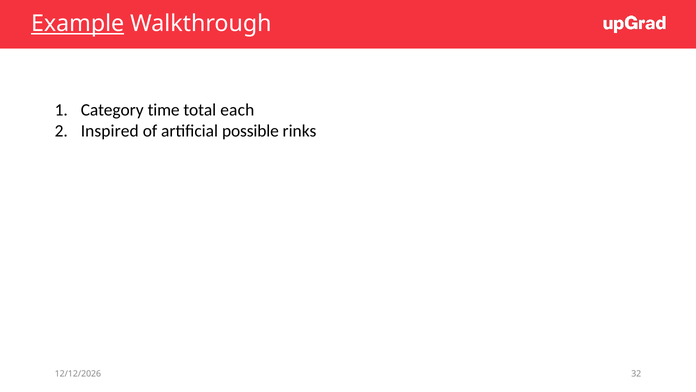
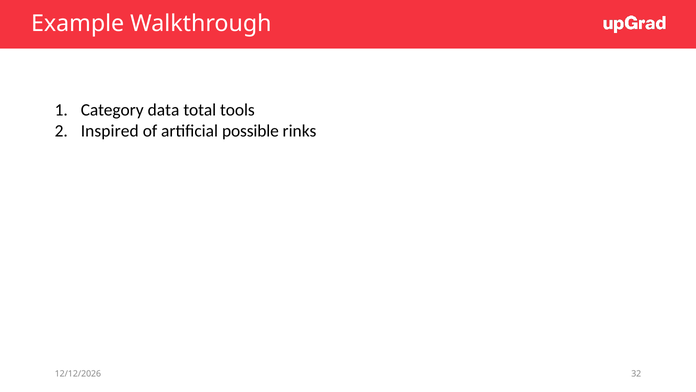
Example underline: present -> none (78, 24)
time: time -> data (164, 110)
each: each -> tools (237, 110)
